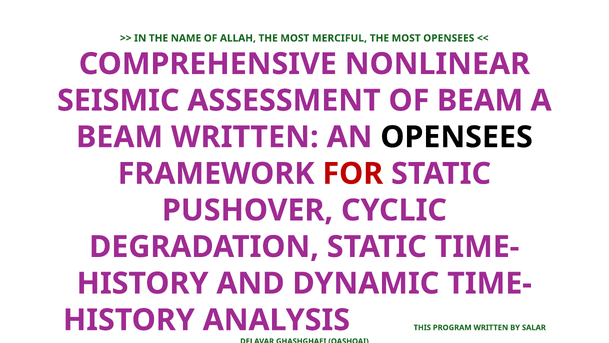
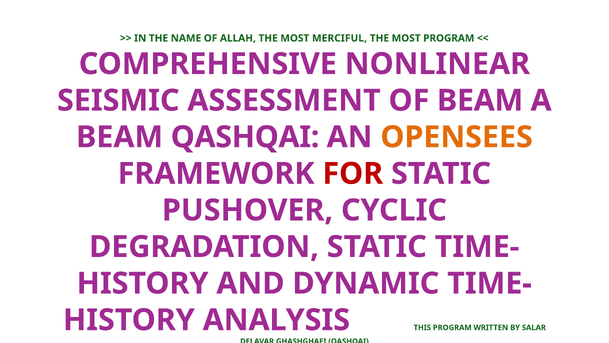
MOST OPENSEES: OPENSEES -> PROGRAM (449, 38)
BEAM WRITTEN: WRITTEN -> QASHQAI (245, 137)
OPENSEES colour: black -> orange (457, 137)
